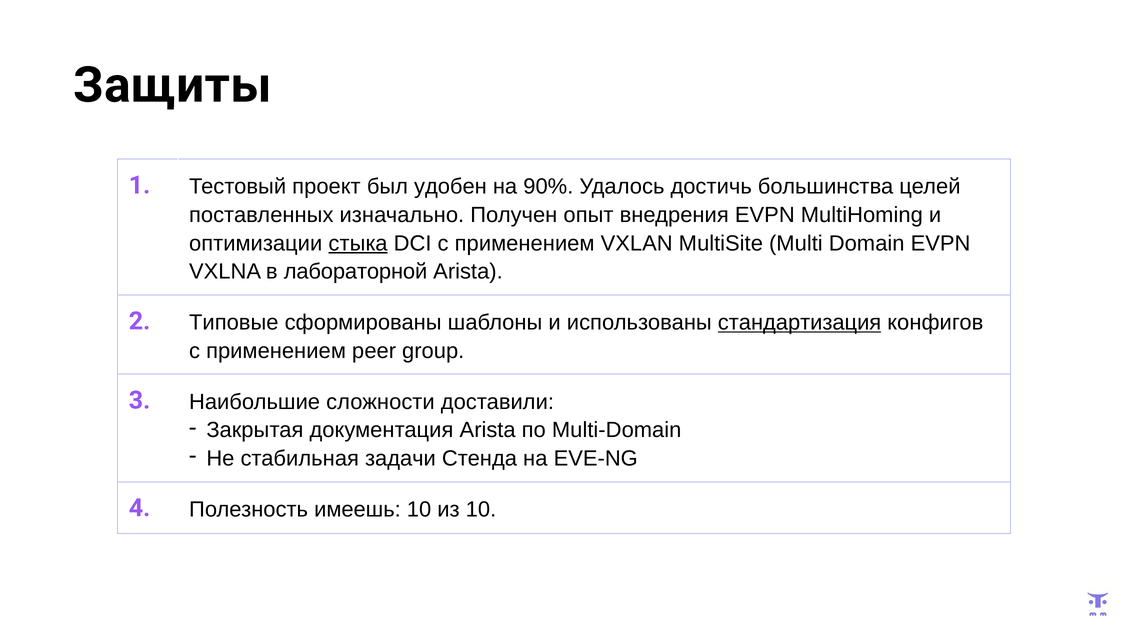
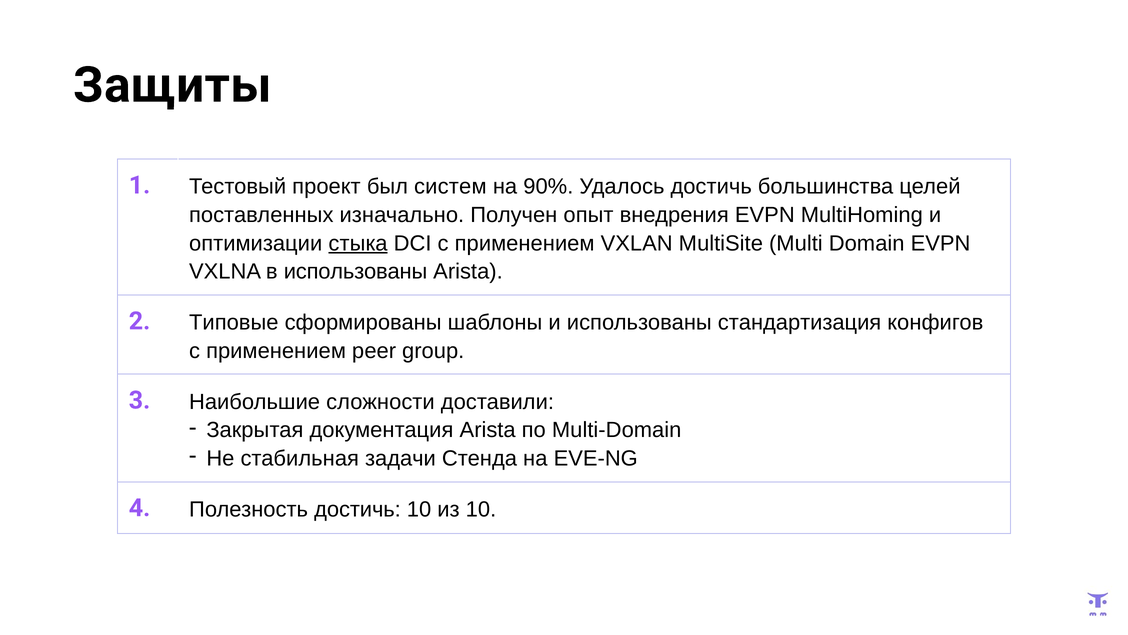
удобен: удобен -> систем (450, 187)
в лабораторной: лабораторной -> использованы (356, 272)
стандартизация underline: present -> none (800, 322)
Полезность имеешь: имеешь -> достичь (357, 509)
